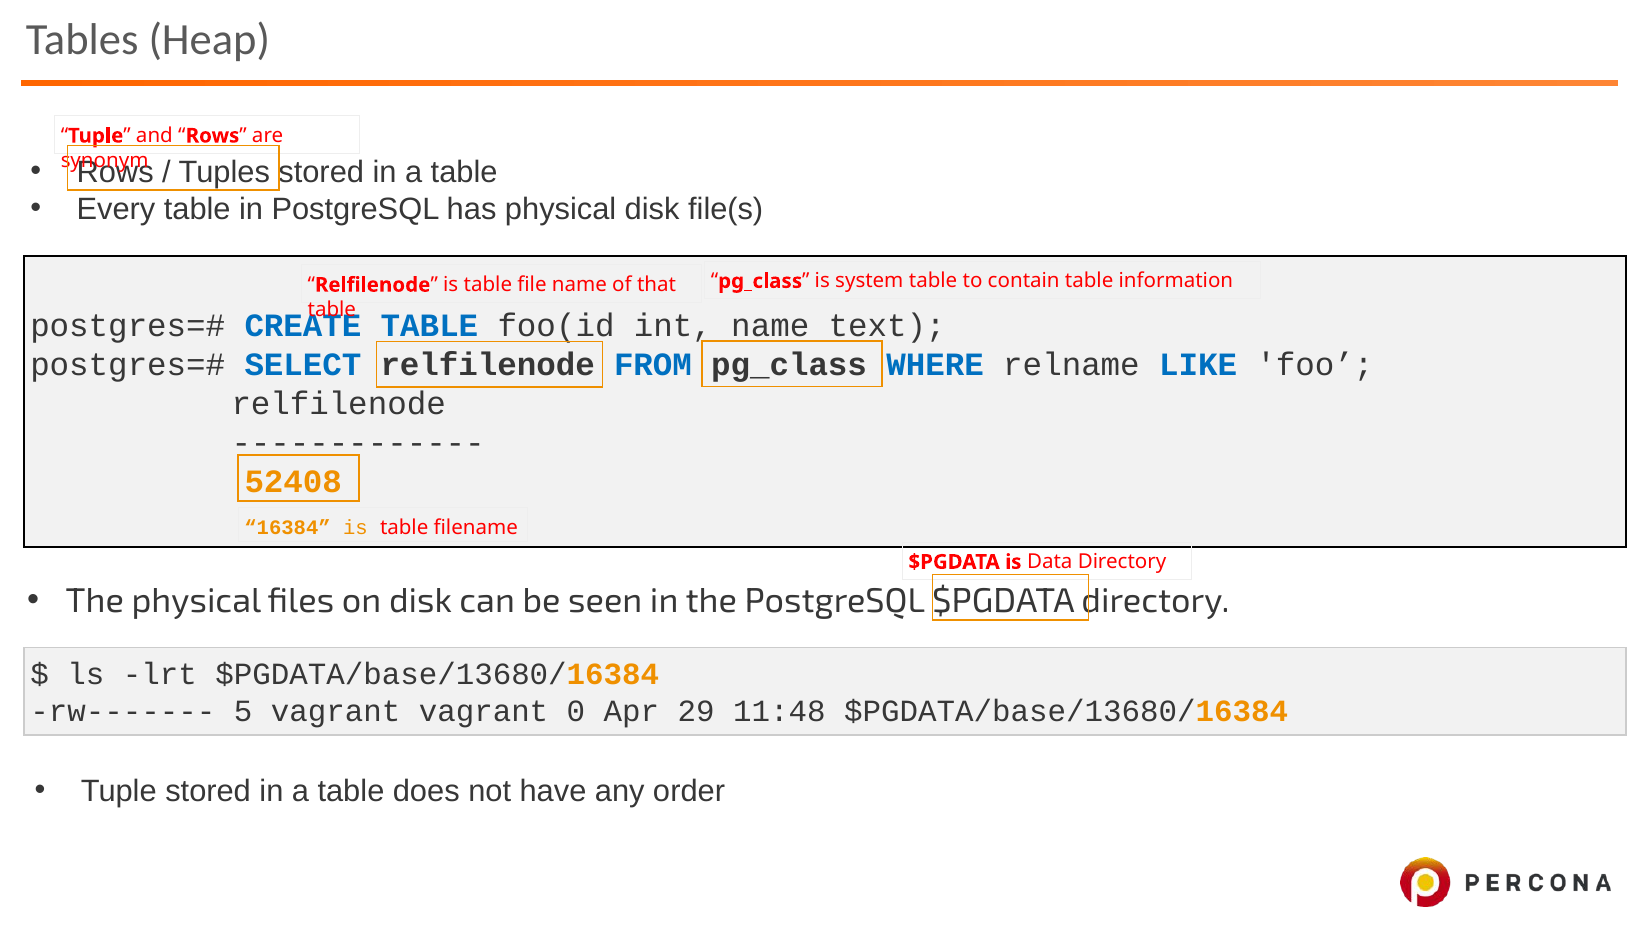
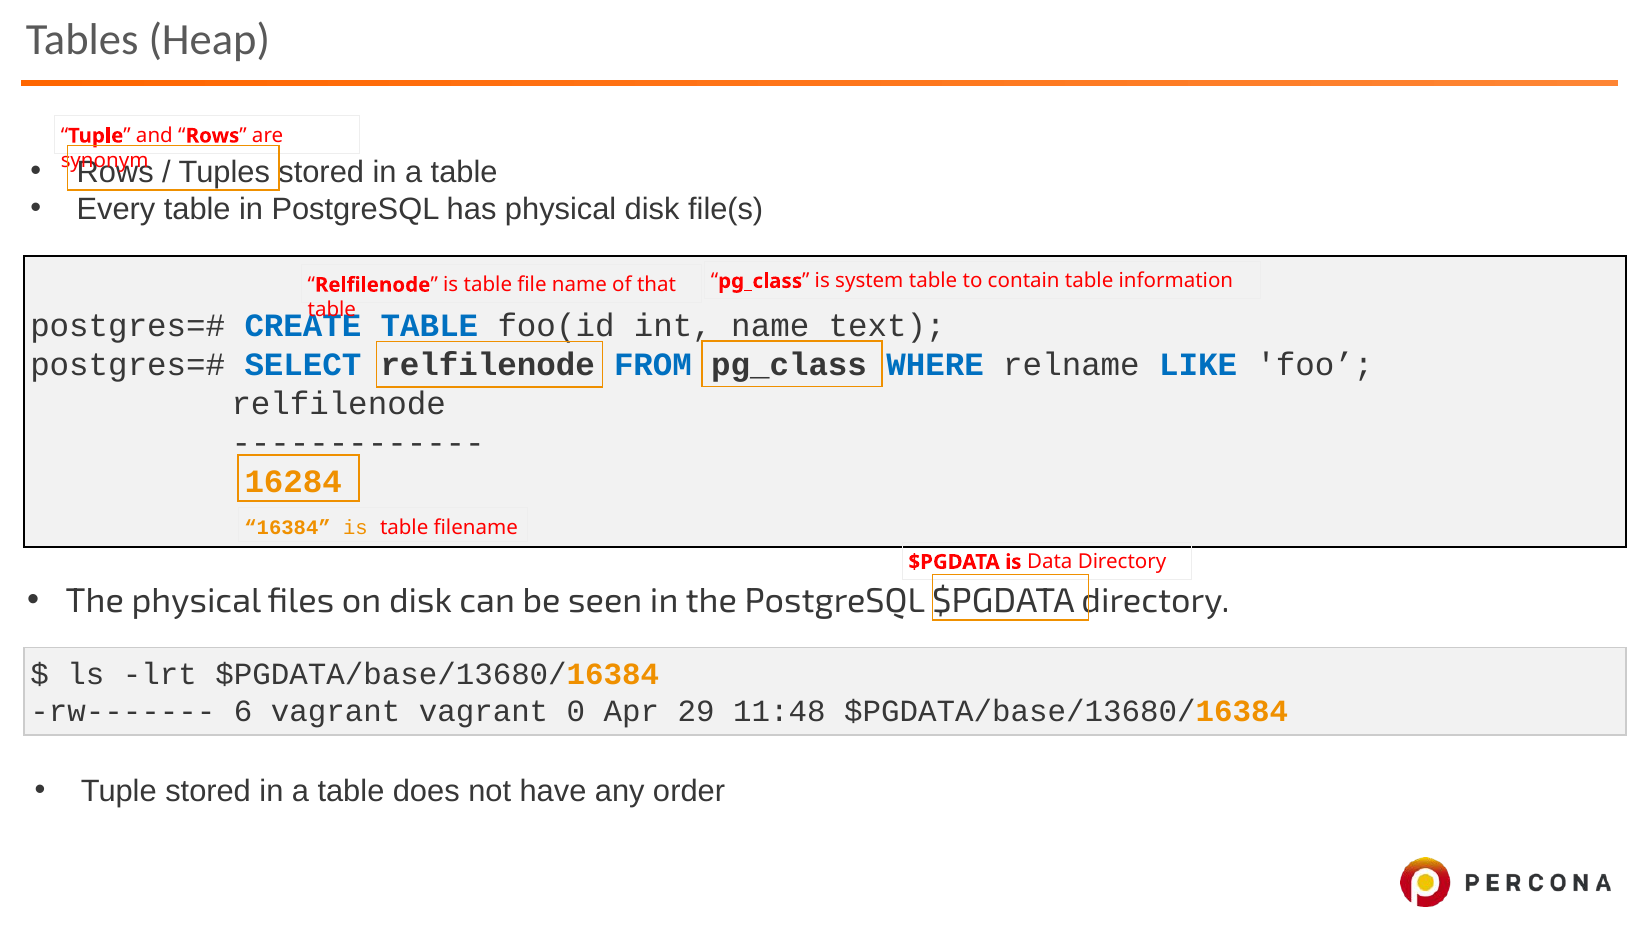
52408: 52408 -> 16284 (293, 482)
5: 5 -> 6 (243, 712)
